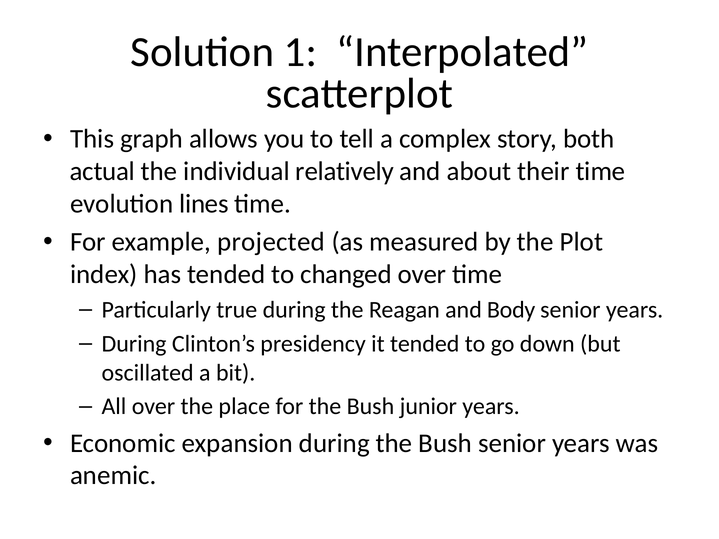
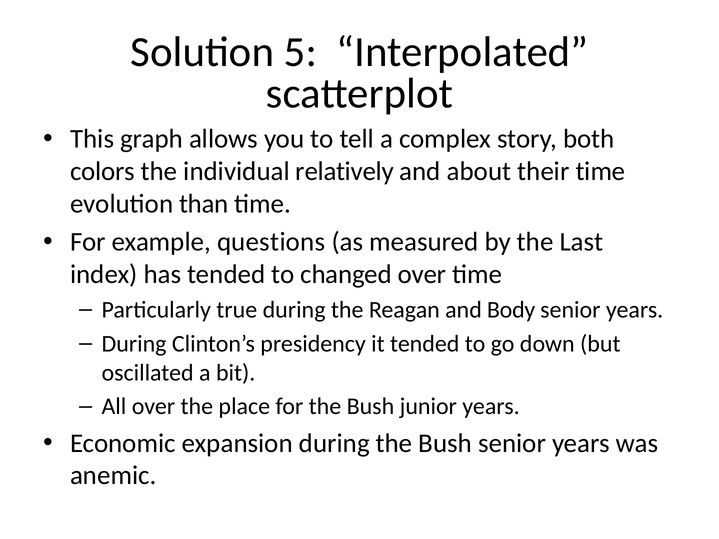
1: 1 -> 5 (300, 52)
actual: actual -> colors (102, 171)
lines: lines -> than (204, 204)
projected: projected -> questions (271, 242)
Plot: Plot -> Last (581, 242)
